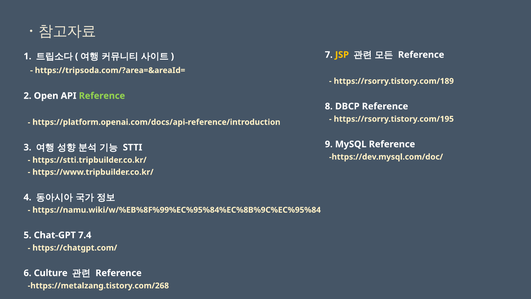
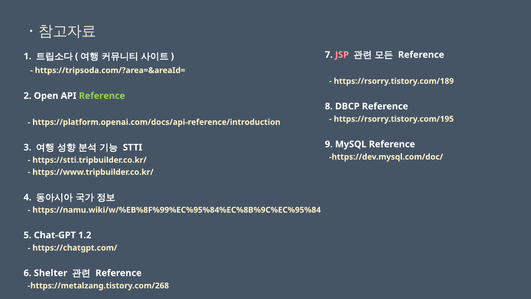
JSP colour: yellow -> pink (342, 55)
7.4: 7.4 -> 1.2 (85, 235)
Culture: Culture -> Shelter (51, 273)
